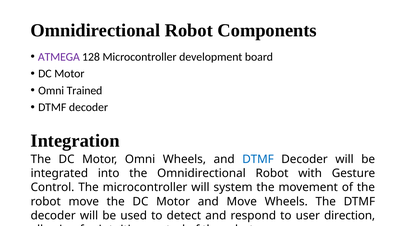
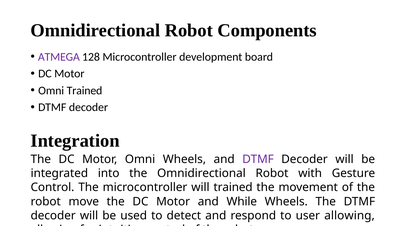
DTMF colour: blue -> purple (258, 159)
will system: system -> trained (233, 187)
and Move: Move -> While (242, 202)
user direction: direction -> allowing (350, 216)
